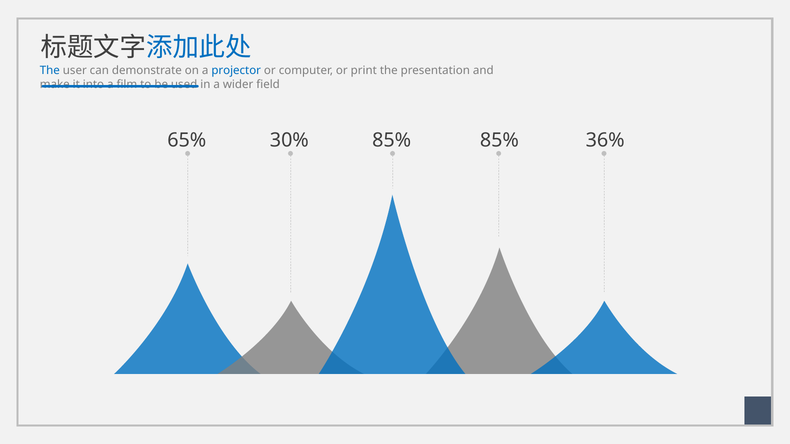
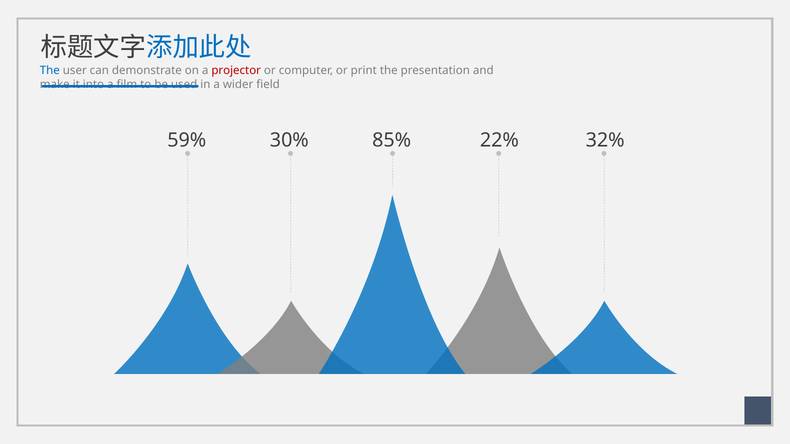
projector colour: blue -> red (236, 70)
65%: 65% -> 59% (187, 141)
30% 85%: 85% -> 22% (499, 141)
36%: 36% -> 32% (605, 141)
